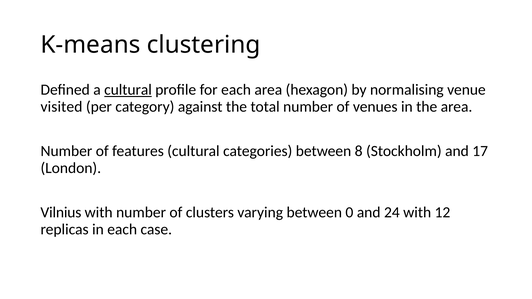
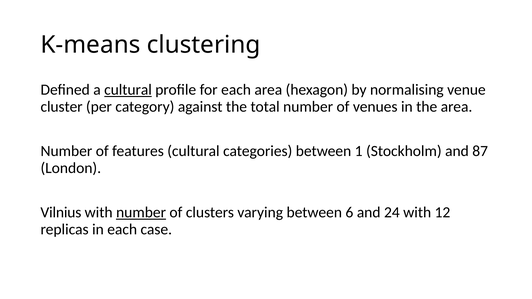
visited: visited -> cluster (62, 107)
8: 8 -> 1 (359, 151)
17: 17 -> 87 (480, 151)
number underline: none -> present (141, 213)
0: 0 -> 6 (349, 213)
